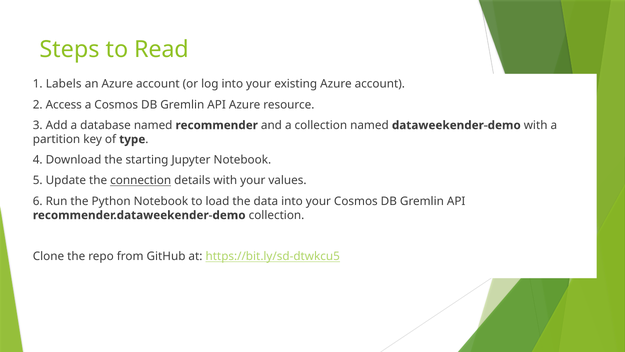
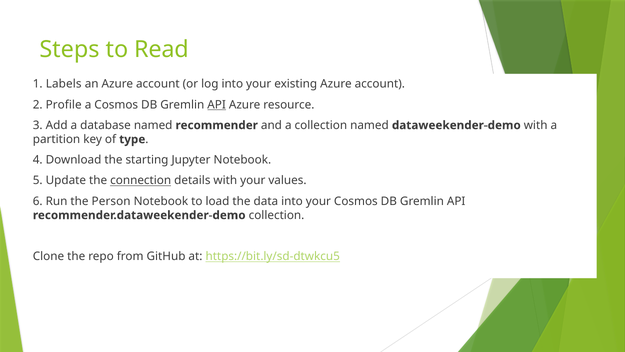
Access: Access -> Profile (64, 105)
API underline: none -> present (217, 105)
Python: Python -> Person (111, 201)
